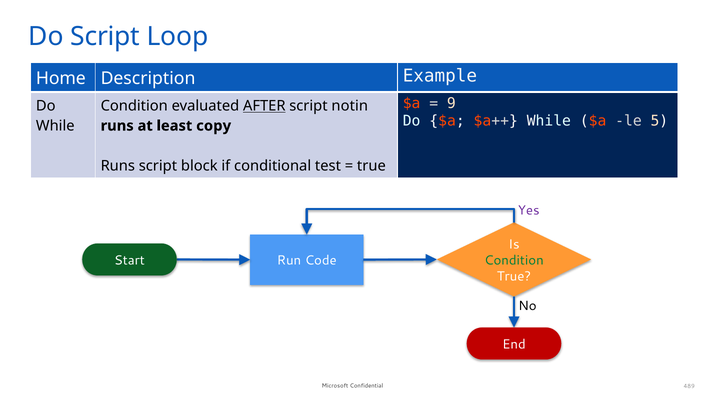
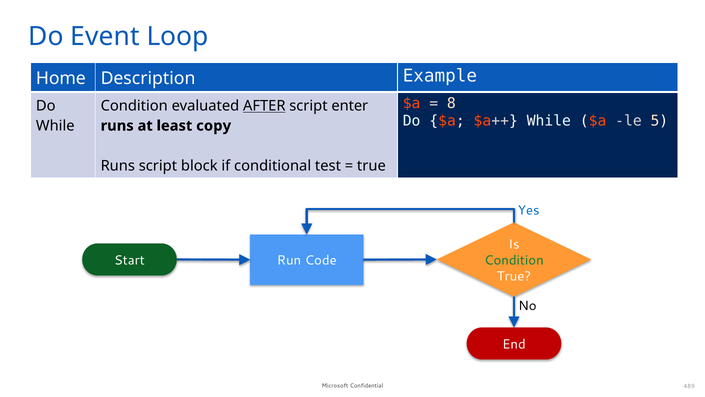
Do Script: Script -> Event (105, 37)
9: 9 -> 8 (451, 103)
notin: notin -> enter (350, 106)
Yes colour: purple -> blue (529, 210)
